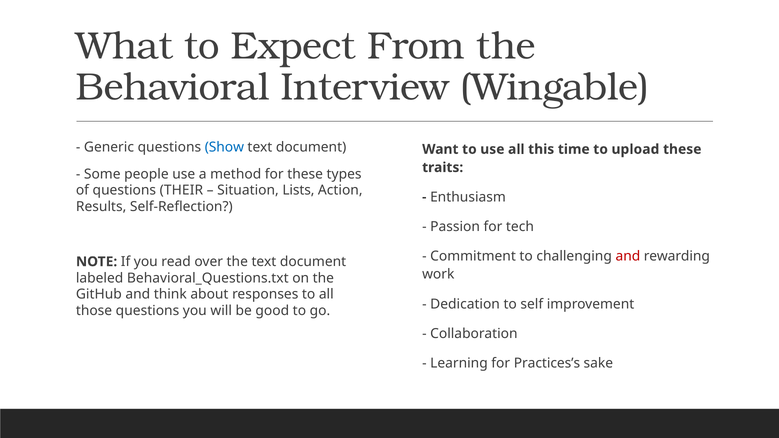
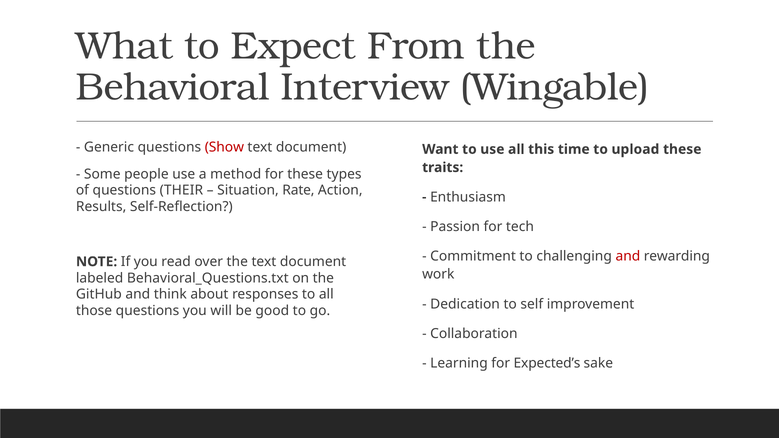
Show colour: blue -> red (224, 147)
Lists: Lists -> Rate (298, 190)
Practices’s: Practices’s -> Expected’s (547, 363)
